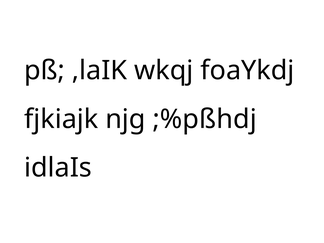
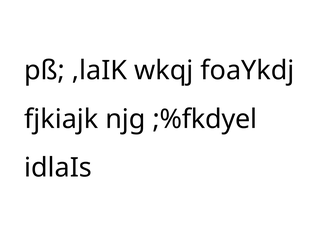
;%pßhdj: ;%pßhdj -> ;%fkdyel (205, 119)
